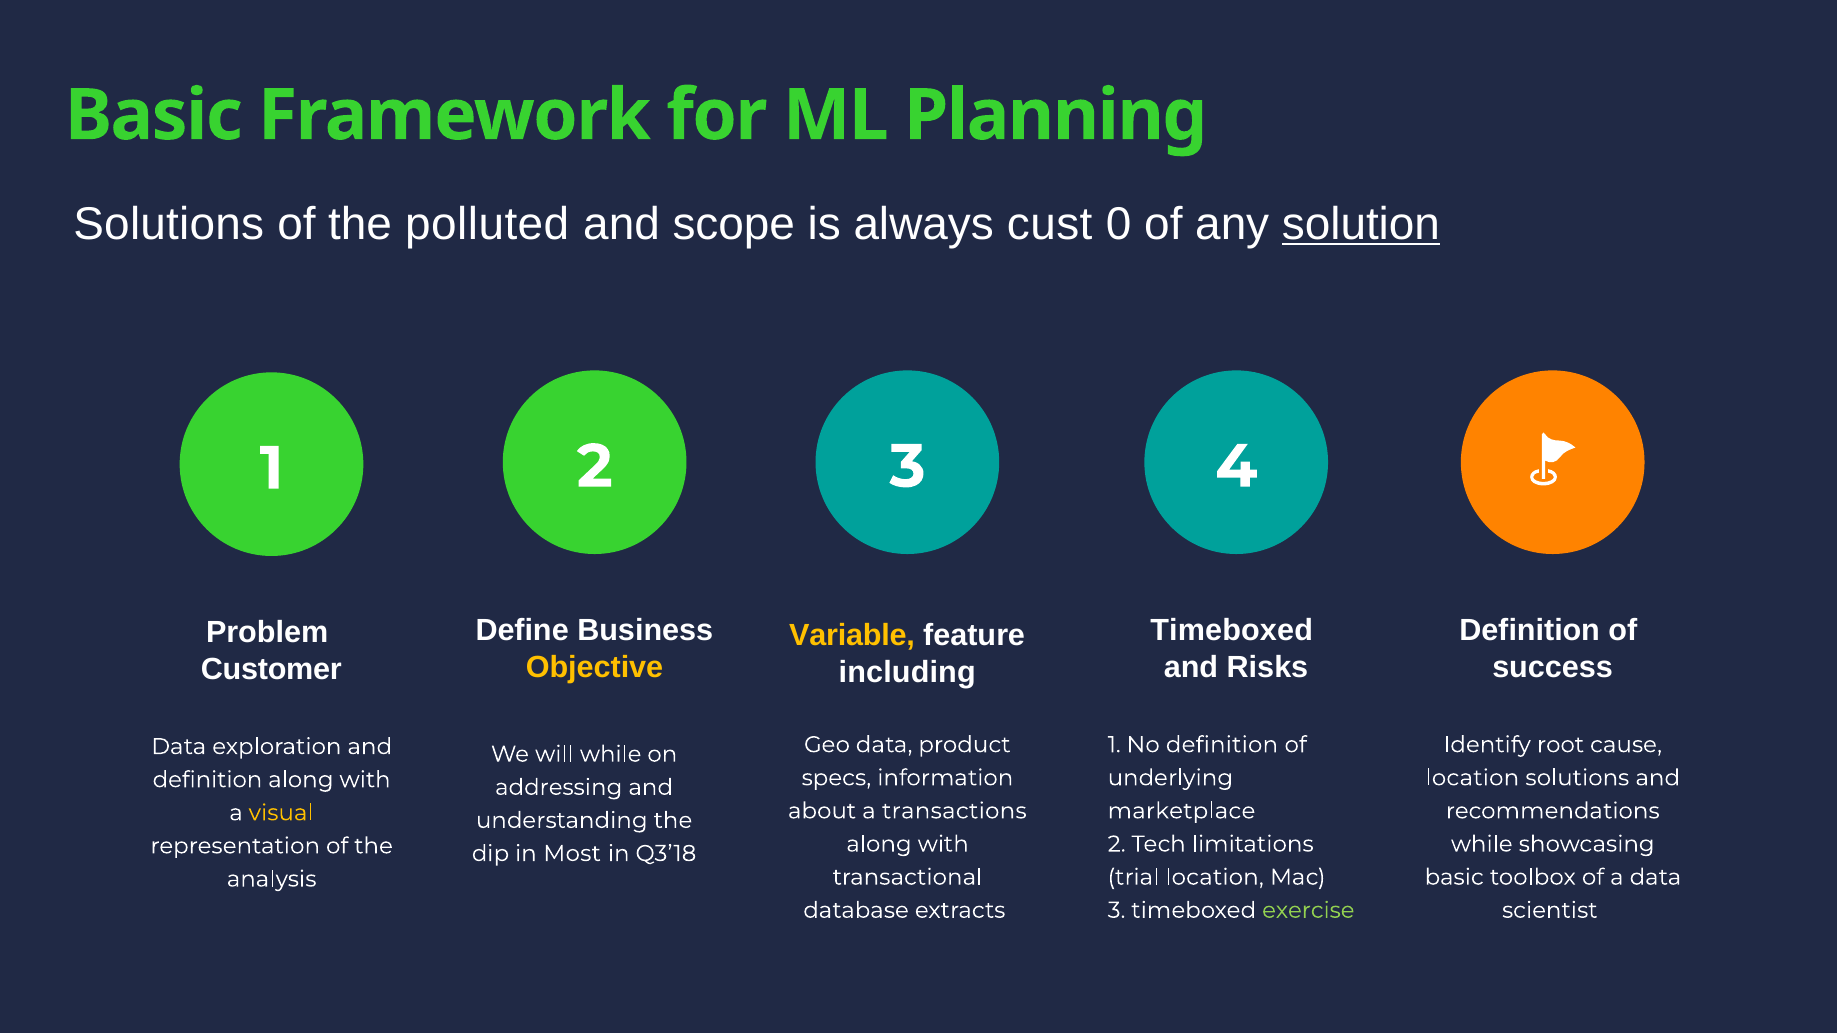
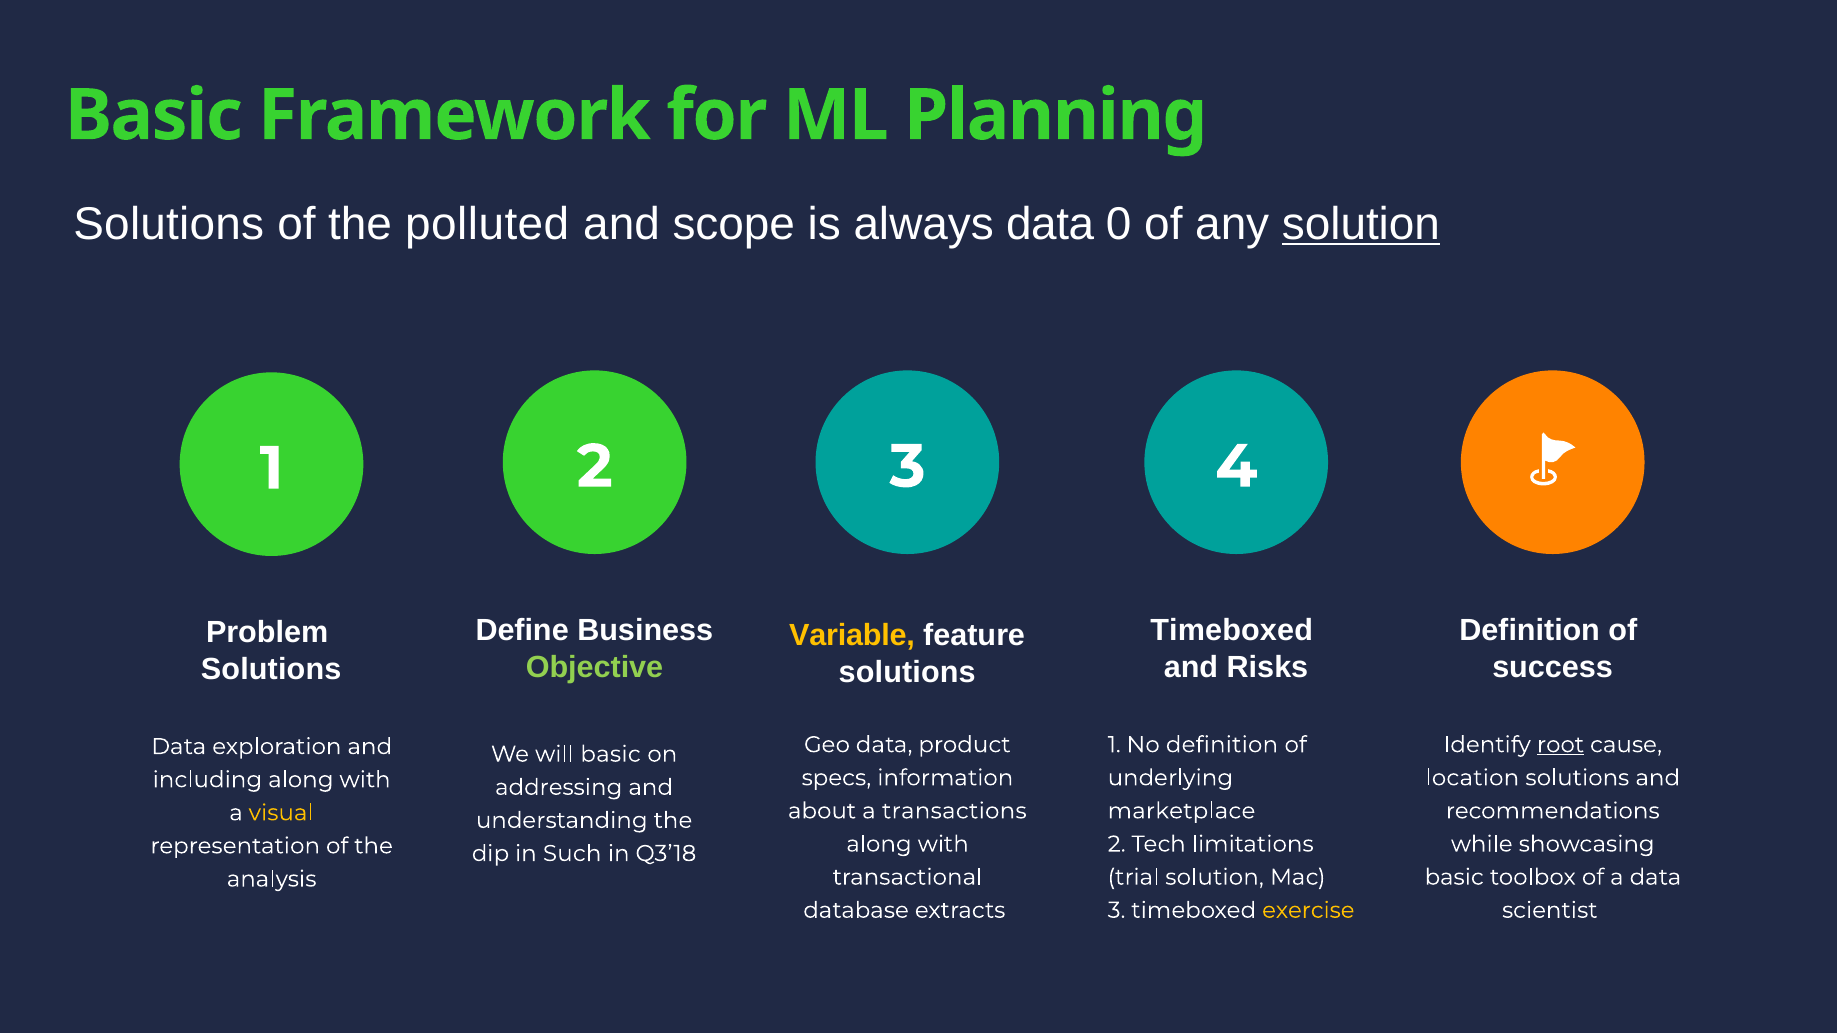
always cust: cust -> data (1050, 224)
Objective colour: yellow -> light green (594, 668)
Customer: Customer -> Solutions (271, 669)
including: including -> solutions (907, 672)
root underline: none -> present (1561, 745)
will while: while -> basic (611, 754)
definition: definition -> including (207, 780)
Most: Most -> Such (572, 854)
trial location: location -> solution (1215, 877)
exercise colour: light green -> yellow (1308, 911)
